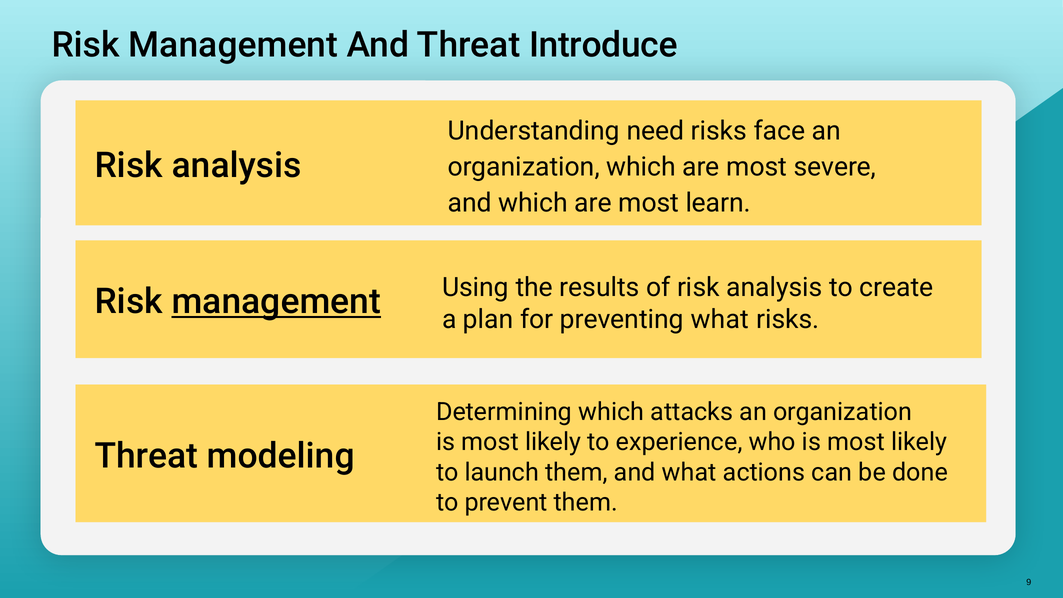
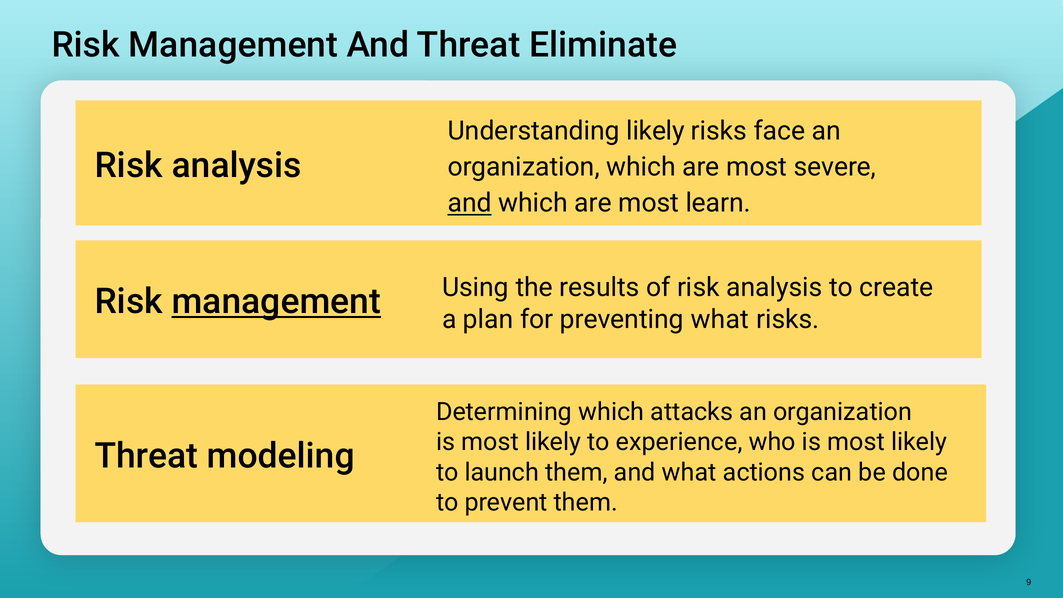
Introduce: Introduce -> Eliminate (603, 45)
Understanding need: need -> likely (656, 131)
and underline: none -> present (470, 203)
